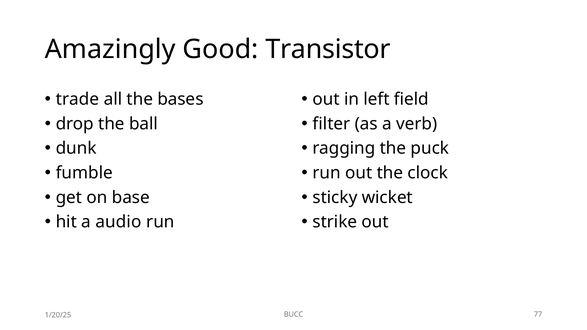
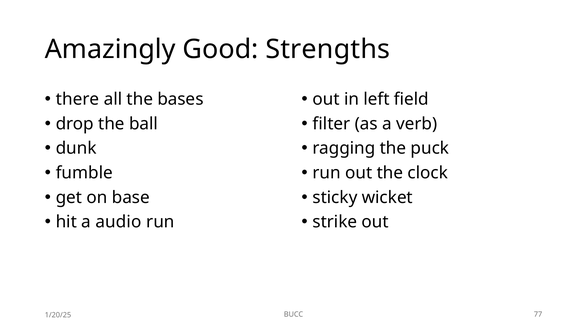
Transistor: Transistor -> Strengths (328, 49)
trade: trade -> there (77, 99)
